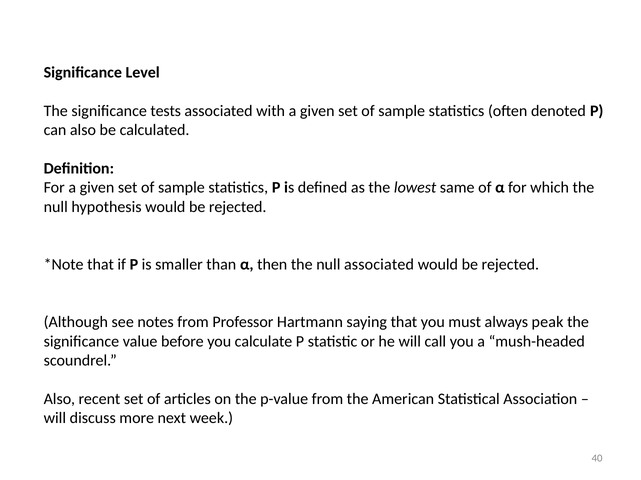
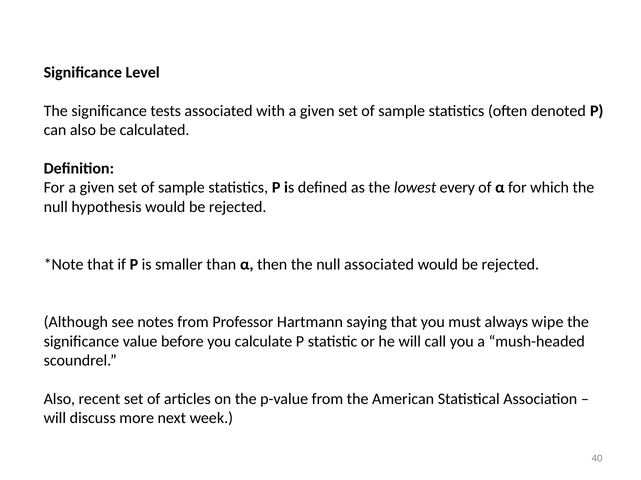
same: same -> every (457, 188)
peak: peak -> wipe (548, 323)
